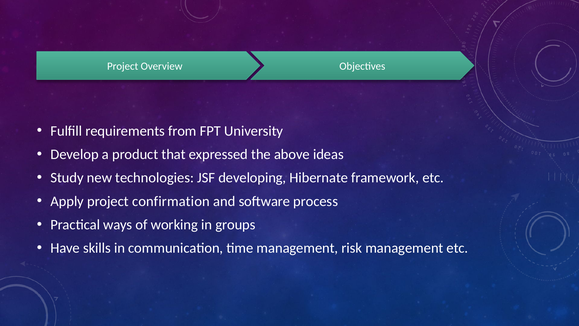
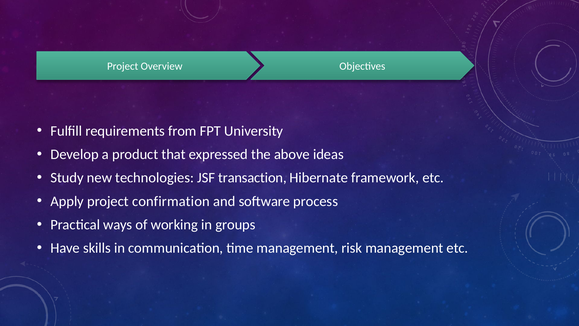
developing: developing -> transaction (252, 178)
